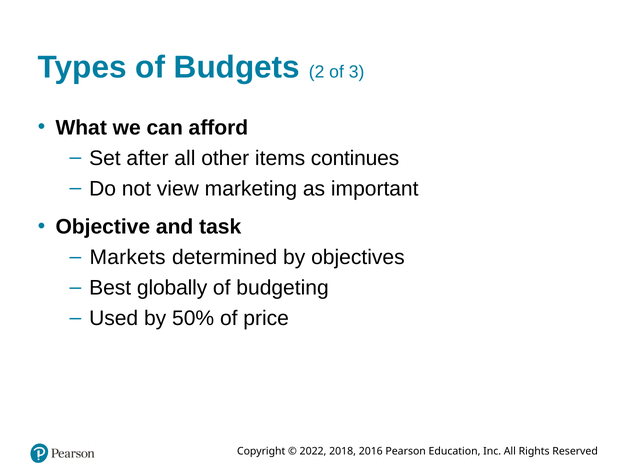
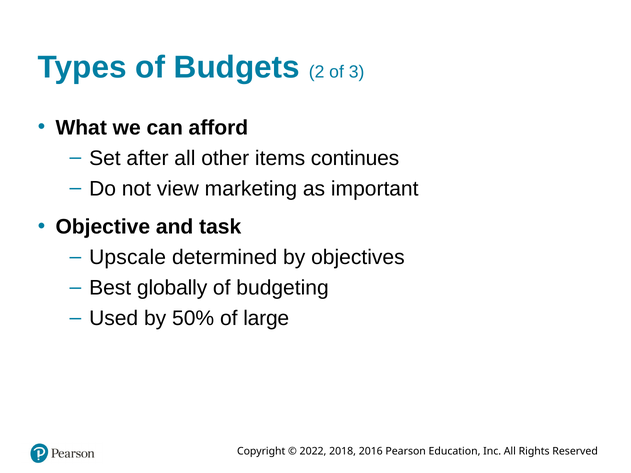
Markets: Markets -> Upscale (128, 258)
price: price -> large (266, 319)
